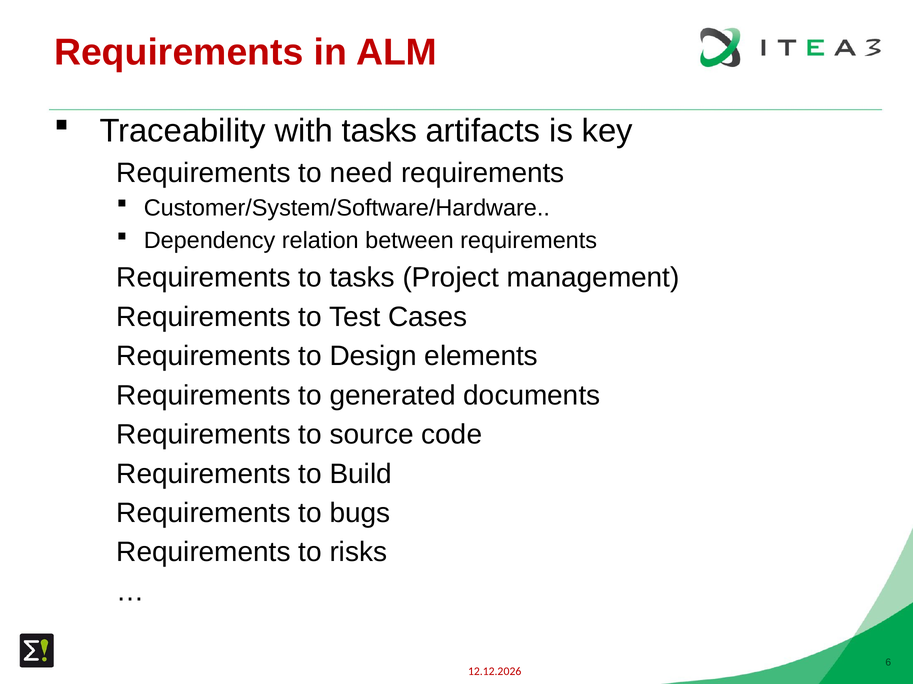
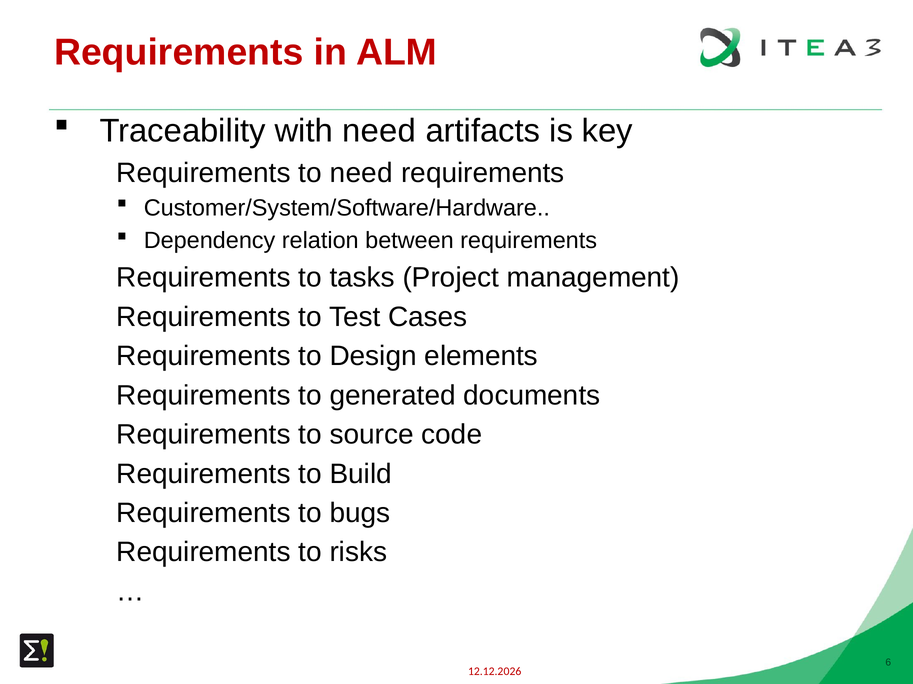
with tasks: tasks -> need (379, 131)
